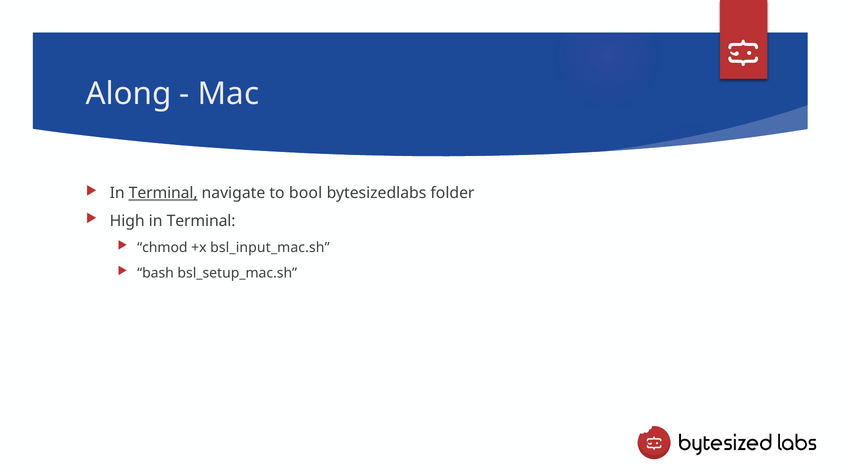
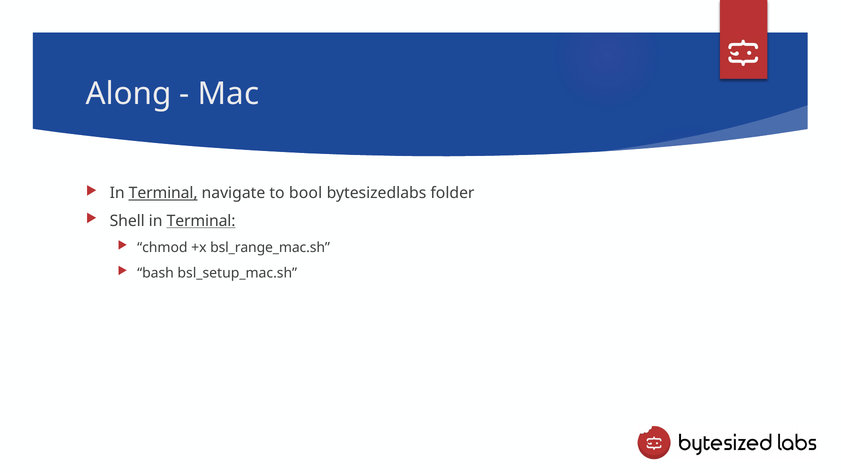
High: High -> Shell (127, 221)
Terminal underline: none -> present (201, 221)
bsl_input_mac.sh: bsl_input_mac.sh -> bsl_range_mac.sh (270, 248)
